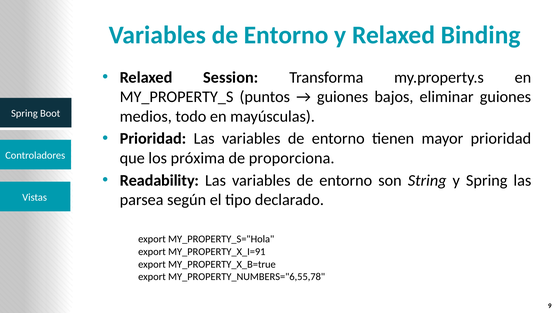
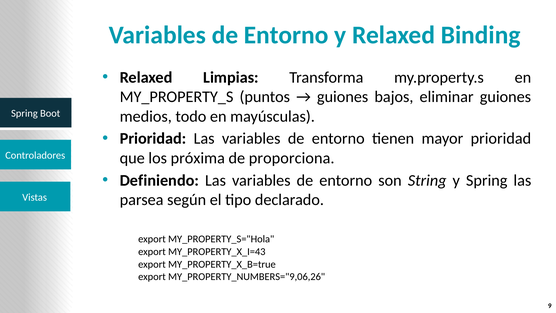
Session: Session -> Limpias (231, 77)
Readability: Readability -> Definiendo (159, 180)
MY_PROPERTY_X_I=91: MY_PROPERTY_X_I=91 -> MY_PROPERTY_X_I=43 (217, 252)
MY_PROPERTY_NUMBERS="6,55,78: MY_PROPERTY_NUMBERS="6,55,78 -> MY_PROPERTY_NUMBERS="9,06,26 (247, 277)
